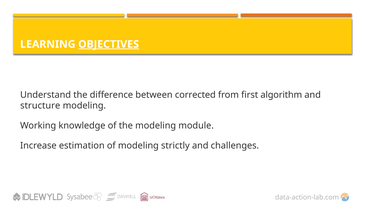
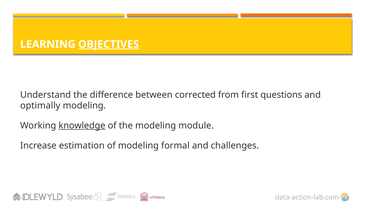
algorithm: algorithm -> questions (281, 95)
structure: structure -> optimally (40, 106)
knowledge underline: none -> present (82, 126)
strictly: strictly -> formal (175, 146)
